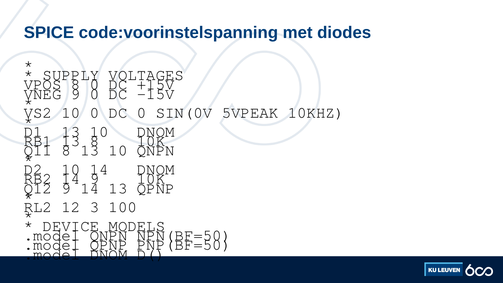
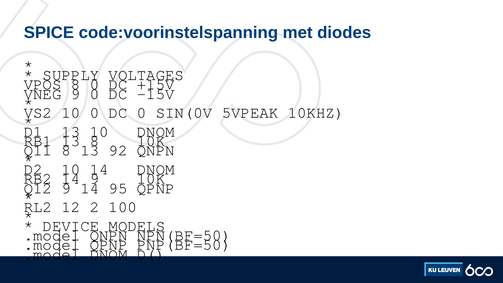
10: 10 -> 92 (118, 150)
13: 13 -> 95 (118, 188)
3: 3 -> 2 (94, 207)
